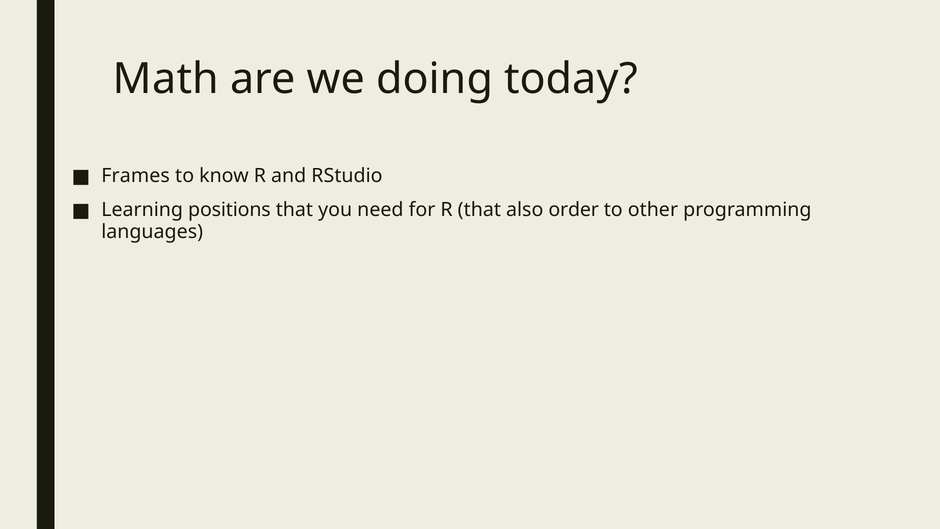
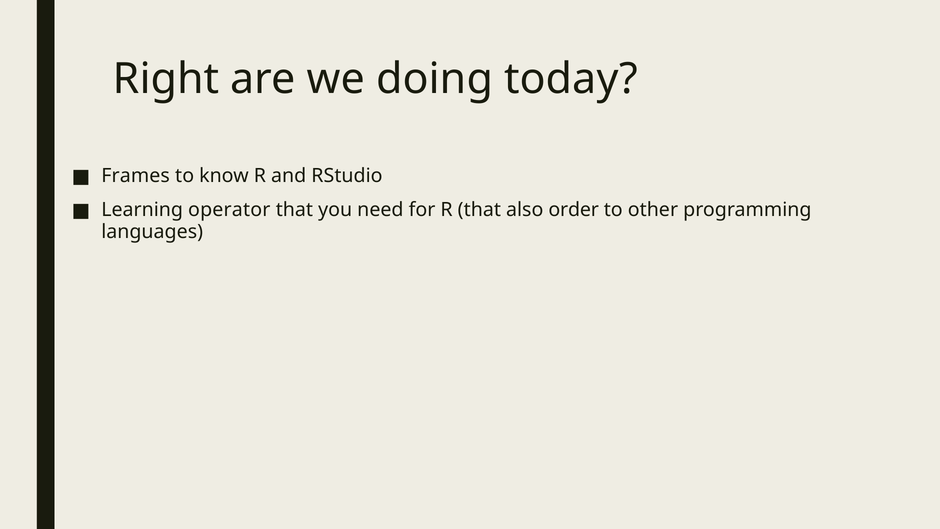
Math: Math -> Right (166, 79)
positions: positions -> operator (229, 210)
